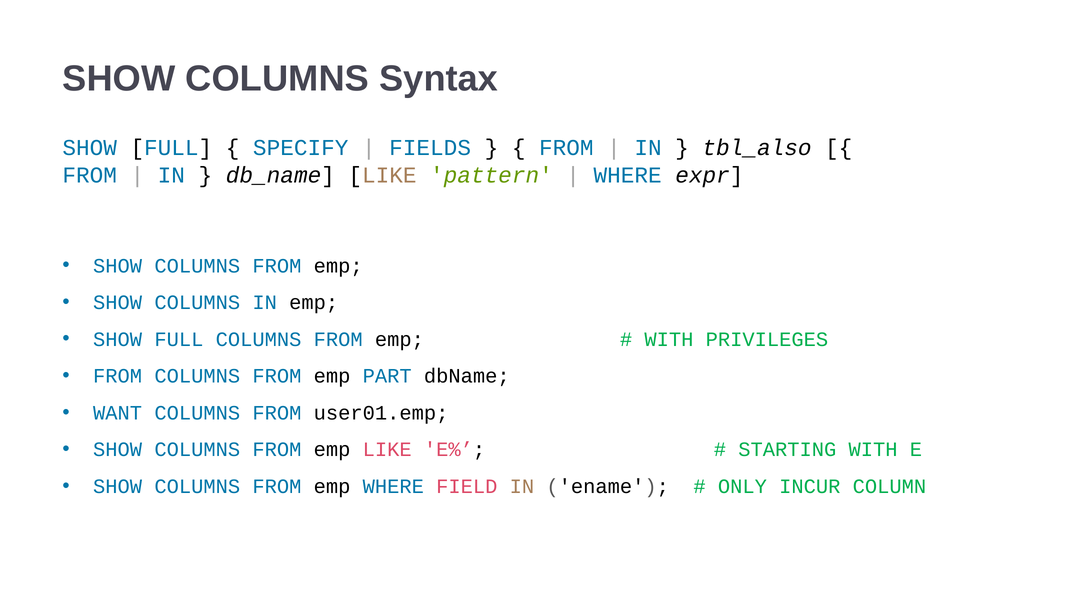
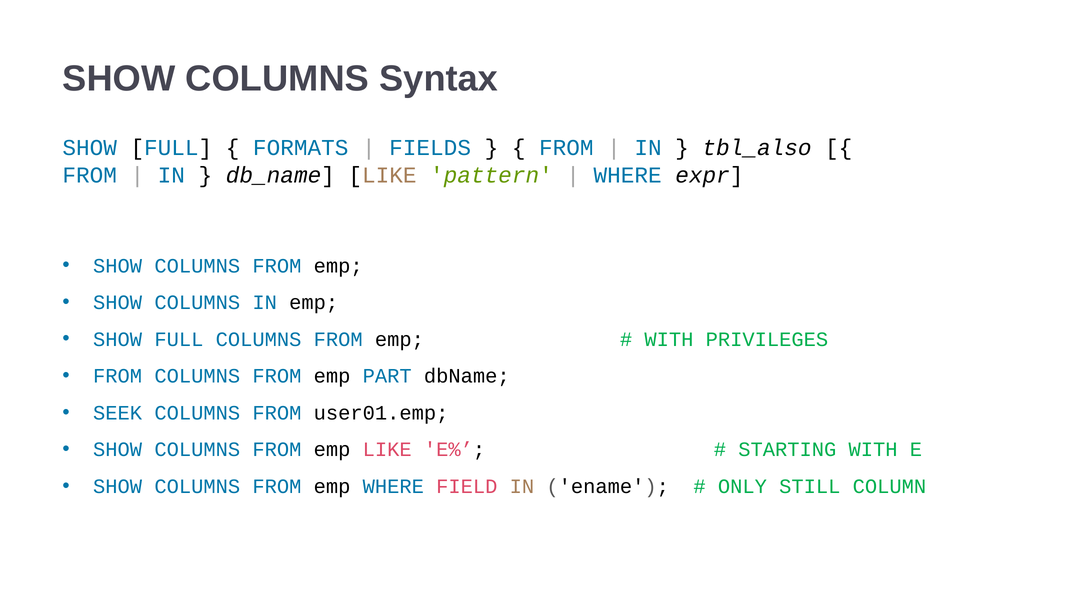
SPECIFY: SPECIFY -> FORMATS (301, 148)
WANT: WANT -> SEEK (118, 413)
INCUR: INCUR -> STILL (810, 486)
